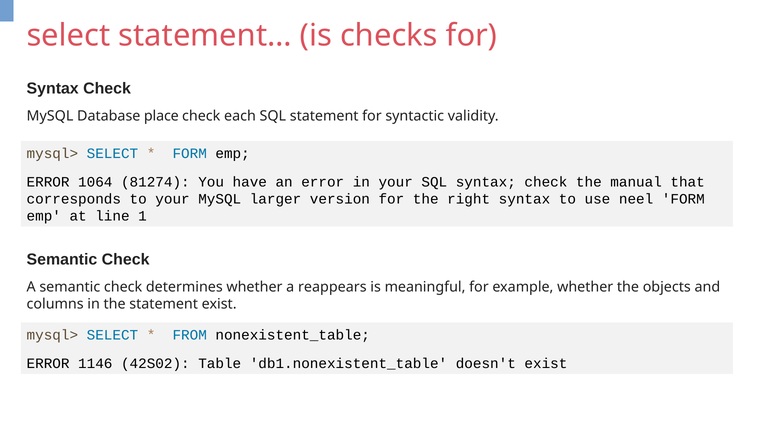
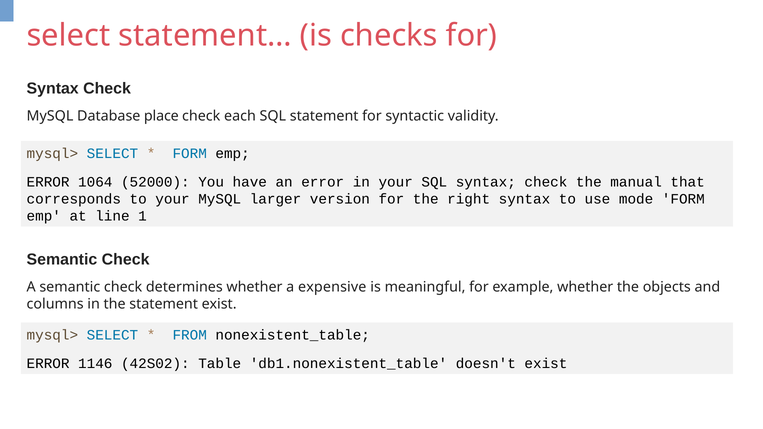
81274: 81274 -> 52000 (155, 182)
neel: neel -> mode (636, 199)
reappears: reappears -> expensive (332, 287)
